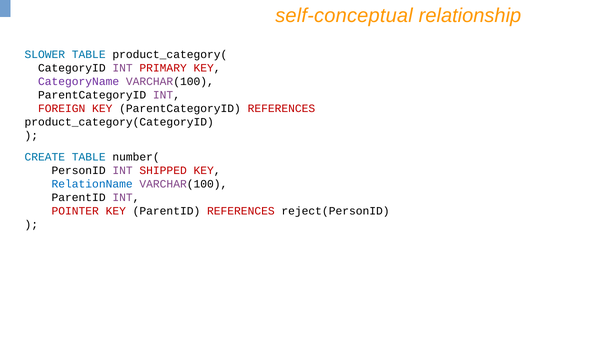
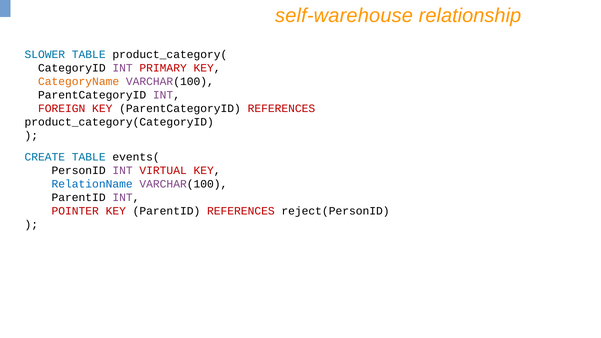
self-conceptual: self-conceptual -> self-warehouse (344, 16)
CategoryName colour: purple -> orange (79, 82)
number(: number( -> events( (136, 157)
SHIPPED: SHIPPED -> VIRTUAL (163, 171)
